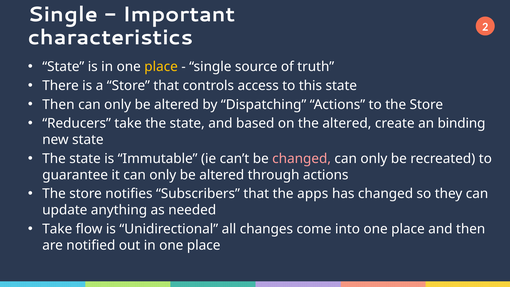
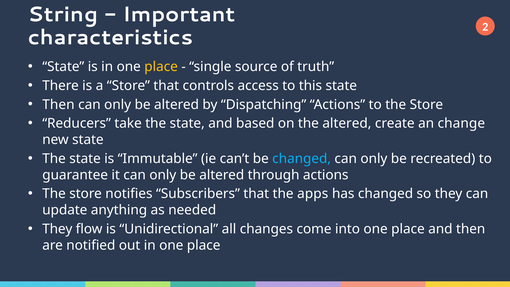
Single: Single -> String (63, 14)
binding: binding -> change (461, 123)
changed colour: pink -> light blue (302, 159)
Take: Take -> They (57, 229)
